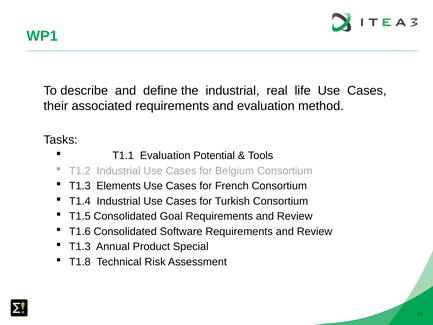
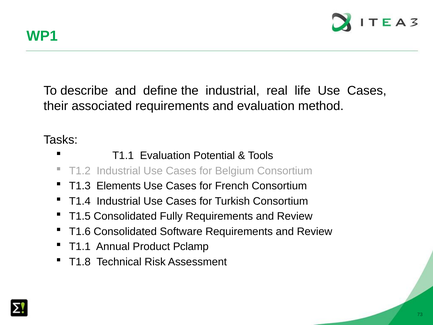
Goal: Goal -> Fully (171, 216)
T1.3: T1.3 -> T1.1 (80, 247)
Special: Special -> Pclamp (191, 247)
